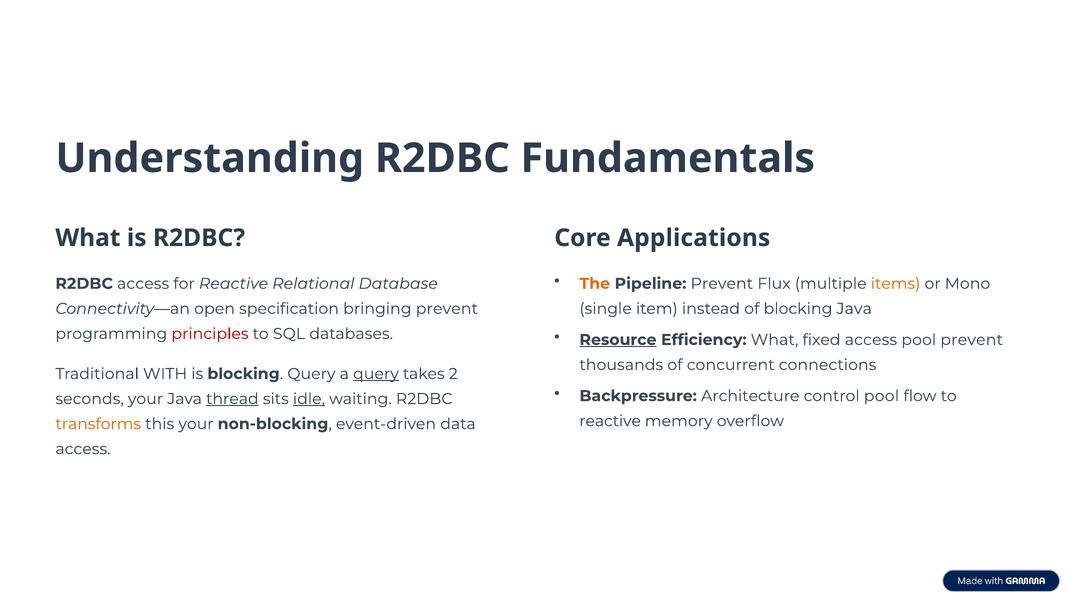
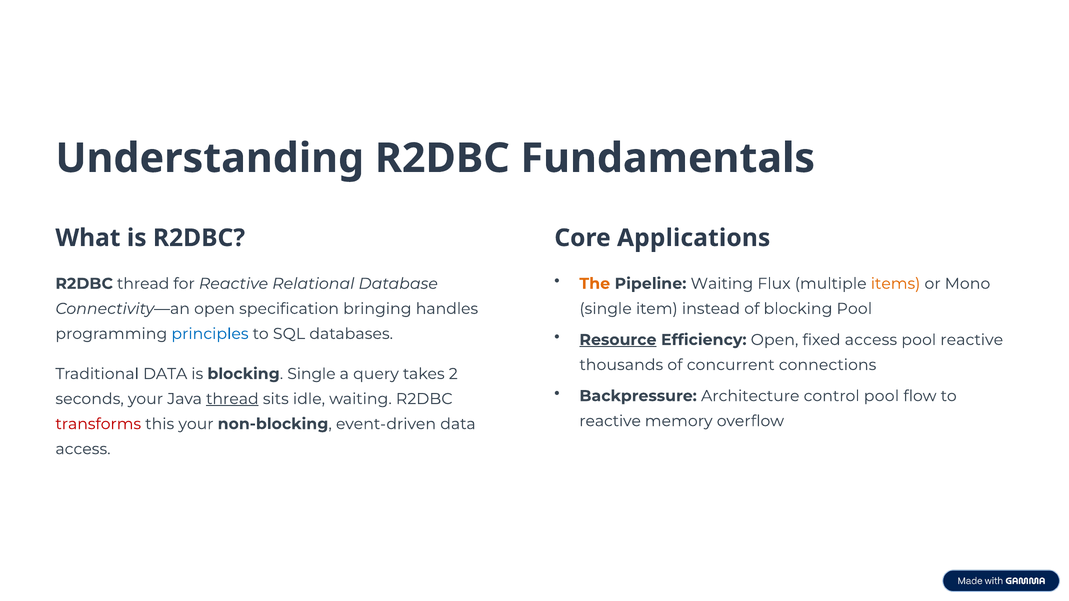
Pipeline Prevent: Prevent -> Waiting (722, 284)
R2DBC access: access -> thread (143, 284)
blocking Java: Java -> Pool (854, 309)
bringing prevent: prevent -> handles (447, 309)
principles colour: red -> blue (210, 334)
Efficiency What: What -> Open (775, 340)
pool prevent: prevent -> reactive (972, 340)
Traditional WITH: WITH -> DATA (165, 374)
blocking Query: Query -> Single (311, 374)
query underline: present -> none (376, 374)
idle underline: present -> none (309, 399)
transforms colour: orange -> red (98, 424)
